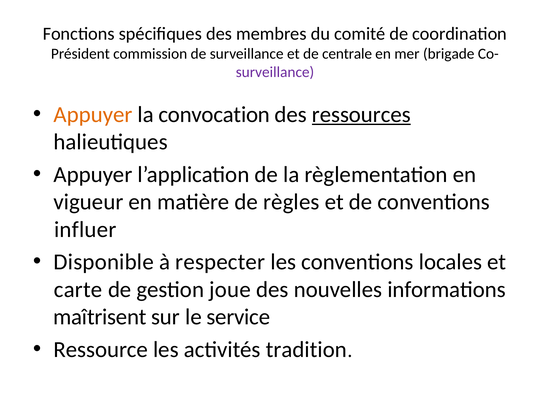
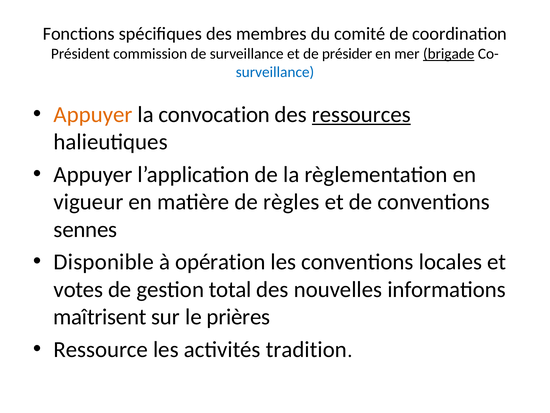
centrale: centrale -> présider (347, 54)
brigade underline: none -> present (449, 54)
surveillance colour: purple -> blue (275, 72)
influer: influer -> sennes (85, 229)
respecter: respecter -> opération (220, 262)
carte: carte -> votes (78, 289)
joue: joue -> total (230, 289)
service: service -> prières (238, 317)
